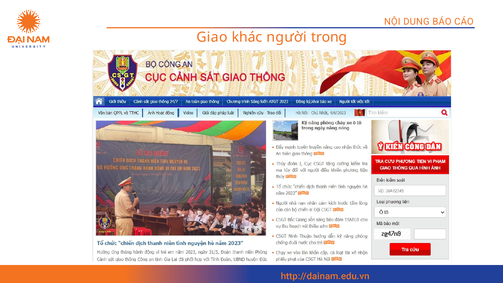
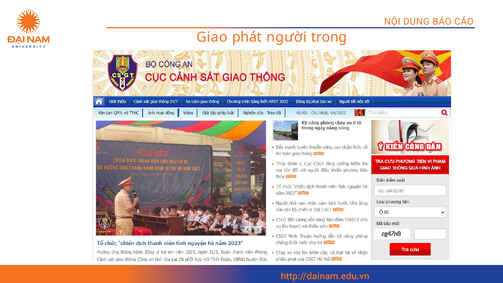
khác: khác -> phát (247, 37)
